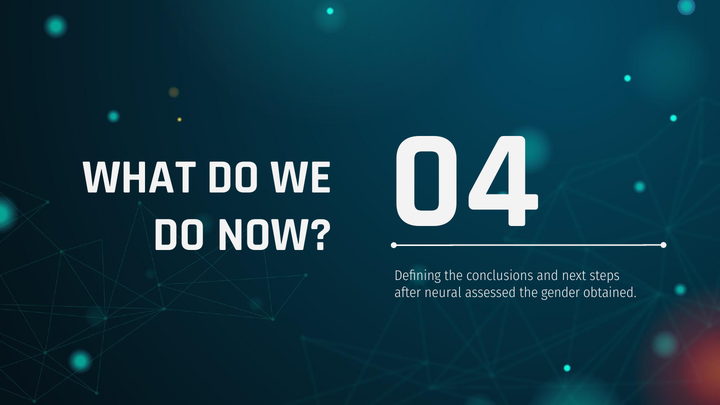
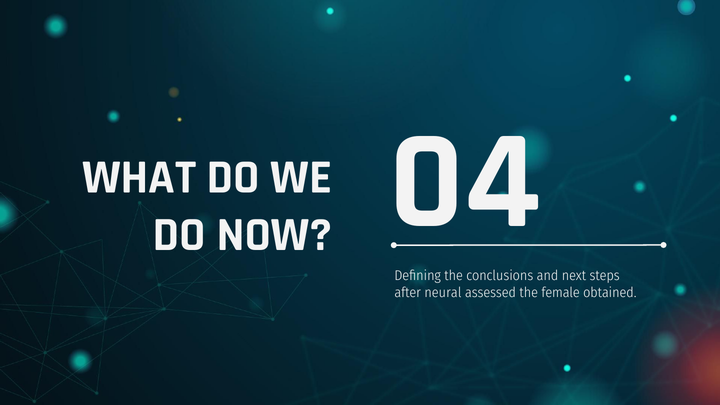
gender: gender -> female (561, 292)
